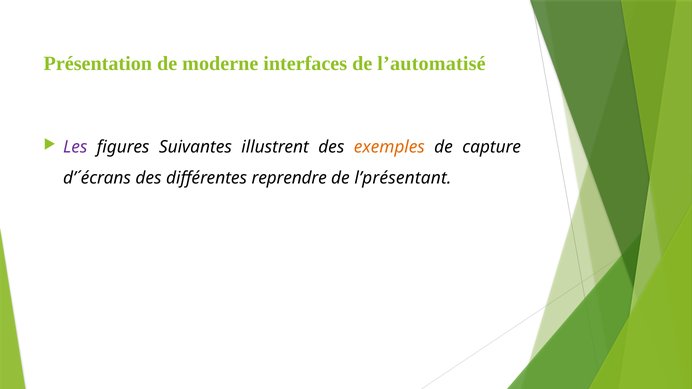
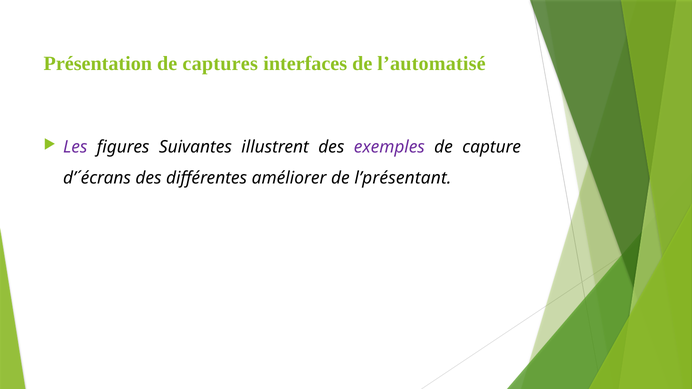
moderne: moderne -> captures (220, 64)
exemples colour: orange -> purple (389, 147)
reprendre: reprendre -> améliorer (289, 178)
